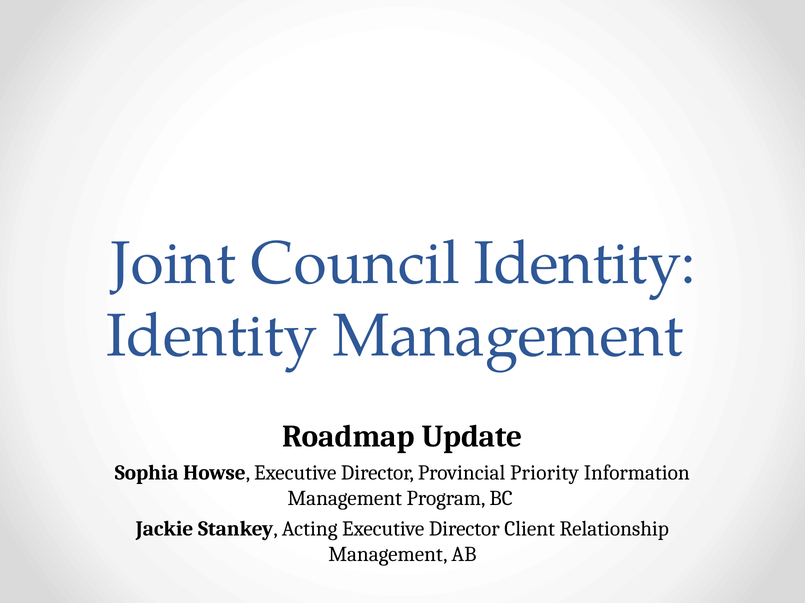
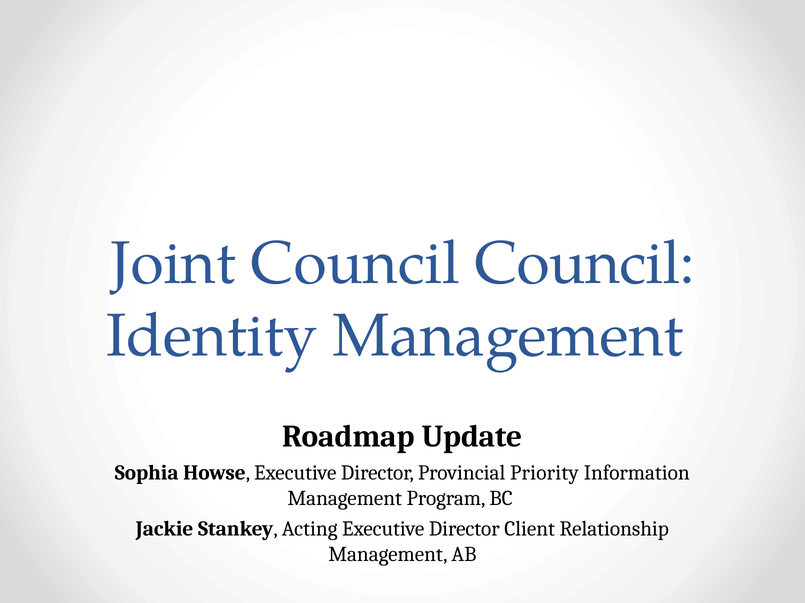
Council Identity: Identity -> Council (585, 264)
